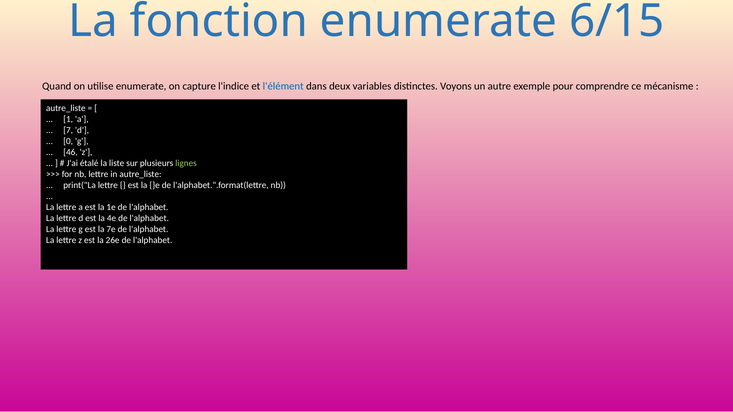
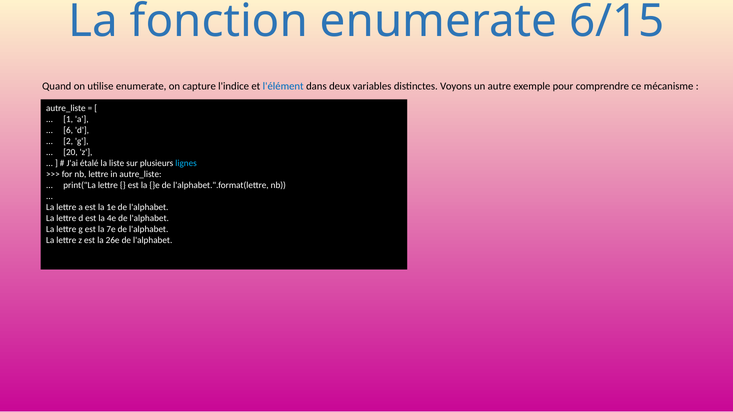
7: 7 -> 6 (68, 130)
0: 0 -> 2 (68, 141)
46: 46 -> 20 (70, 152)
lignes colour: light green -> light blue (186, 163)
